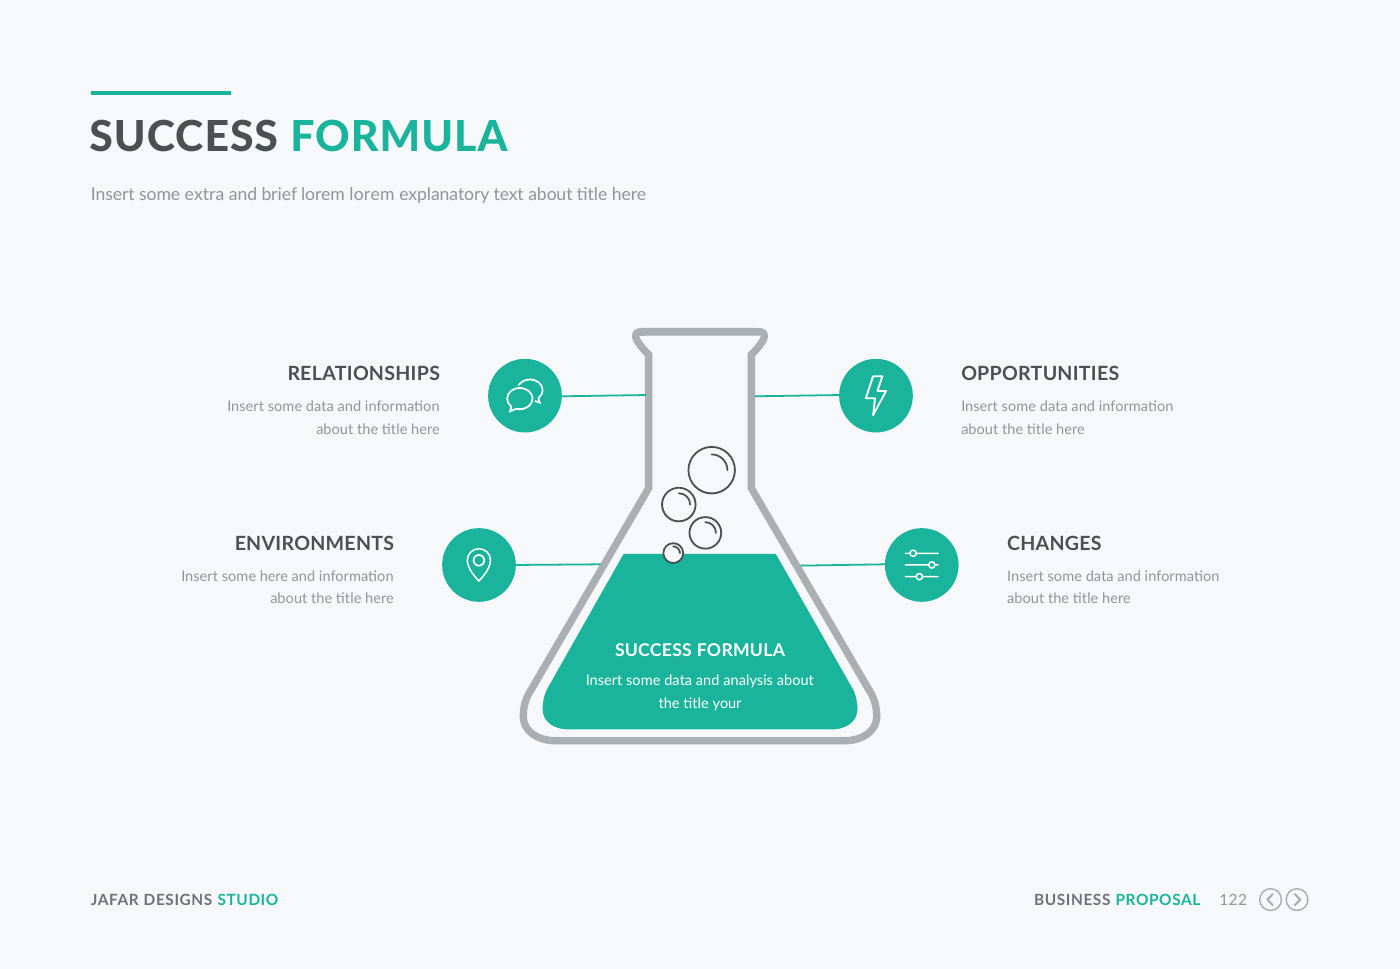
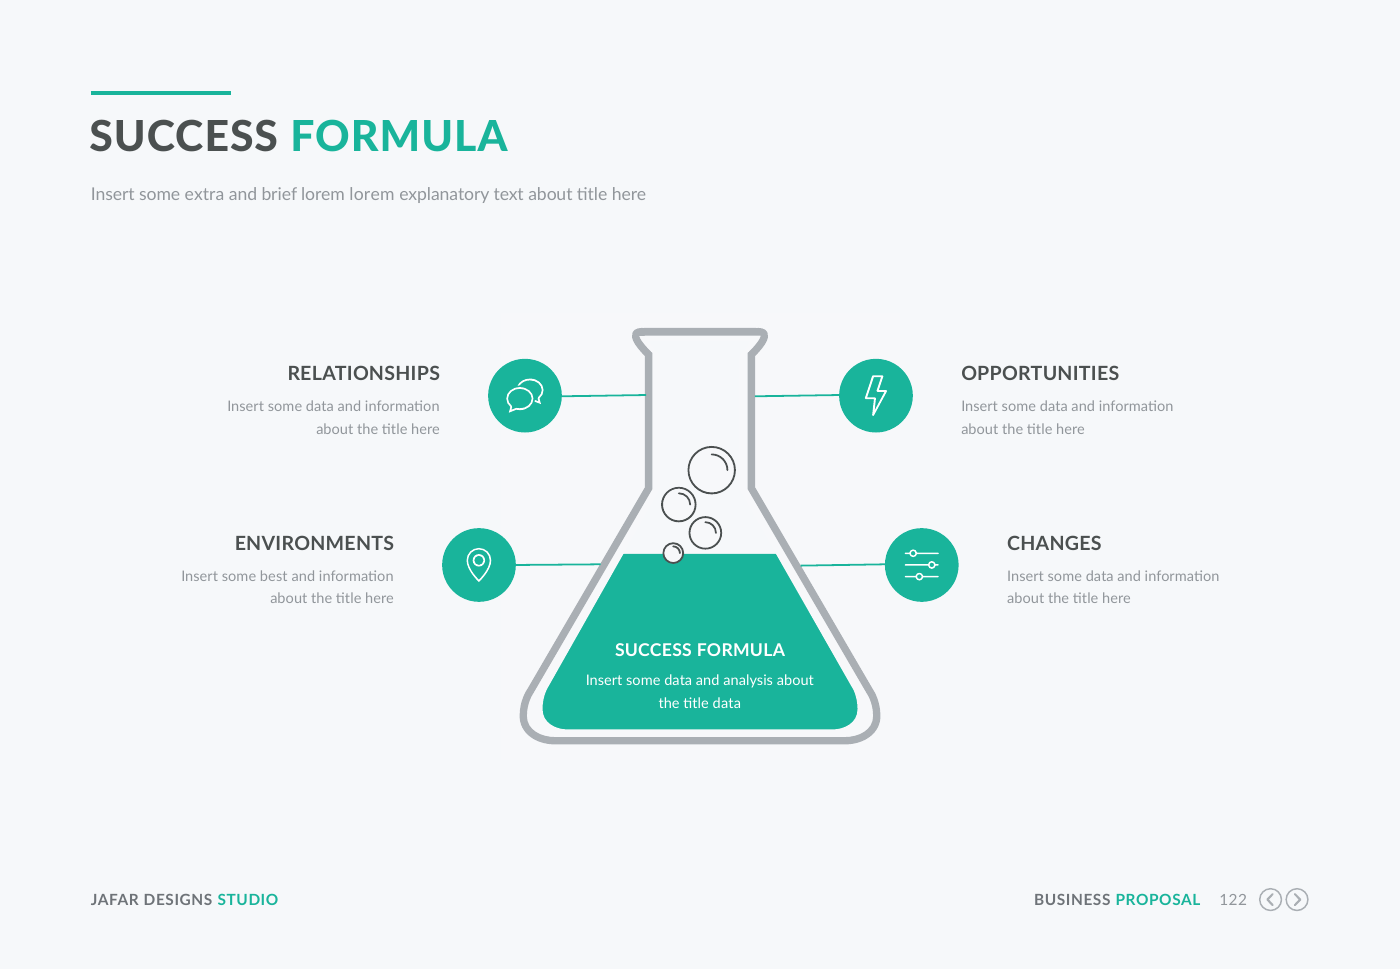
some here: here -> best (274, 577)
title your: your -> data (727, 704)
